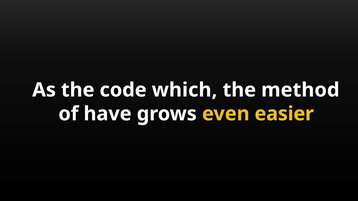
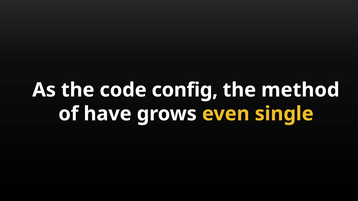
which: which -> config (185, 90)
easier: easier -> single (284, 114)
